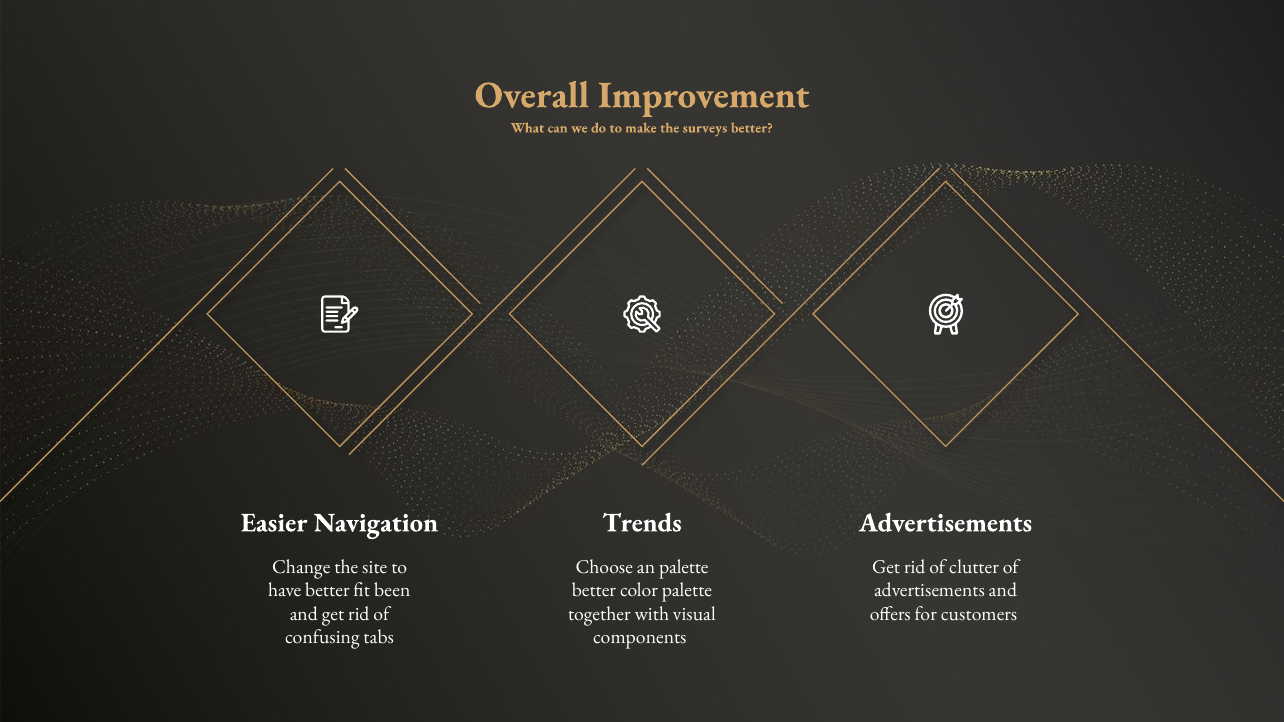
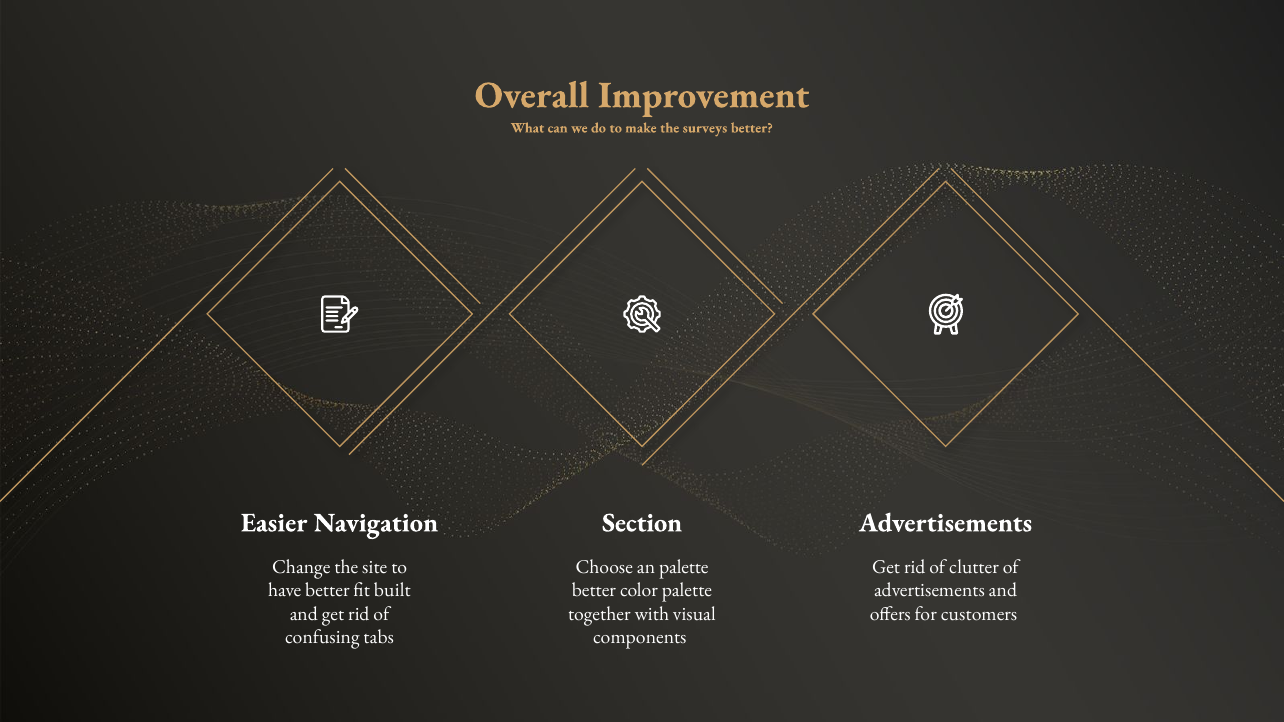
Trends: Trends -> Section (642, 523)
been: been -> built (392, 590)
